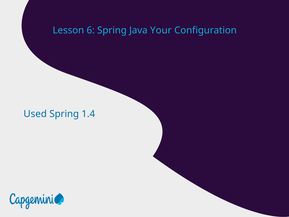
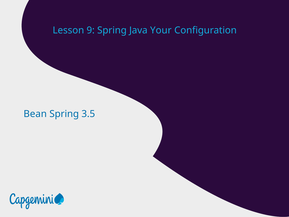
6: 6 -> 9 (91, 30)
Used: Used -> Bean (35, 114)
1.4: 1.4 -> 3.5 (88, 114)
